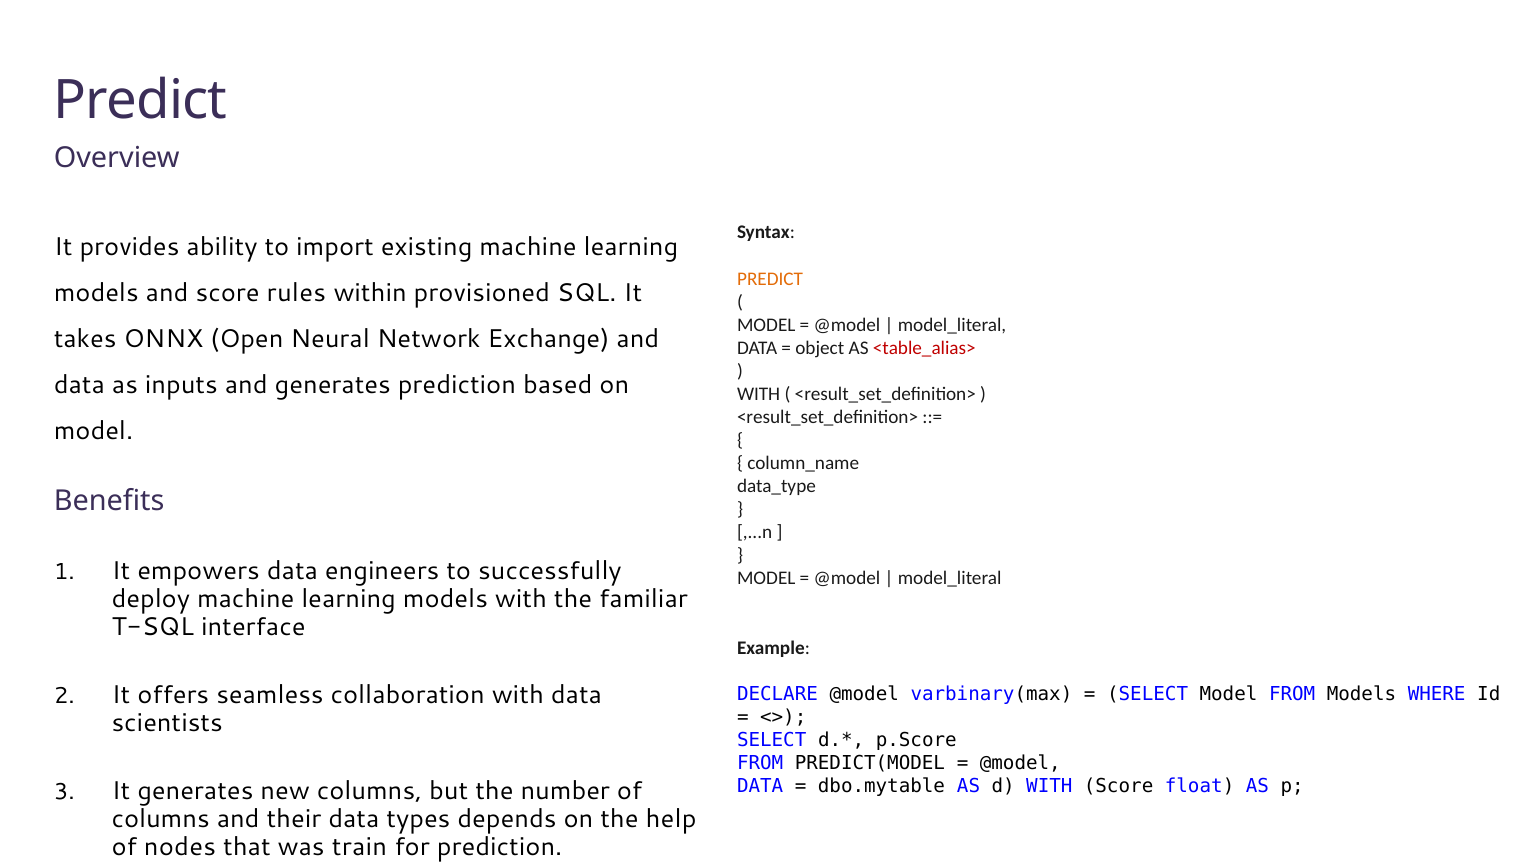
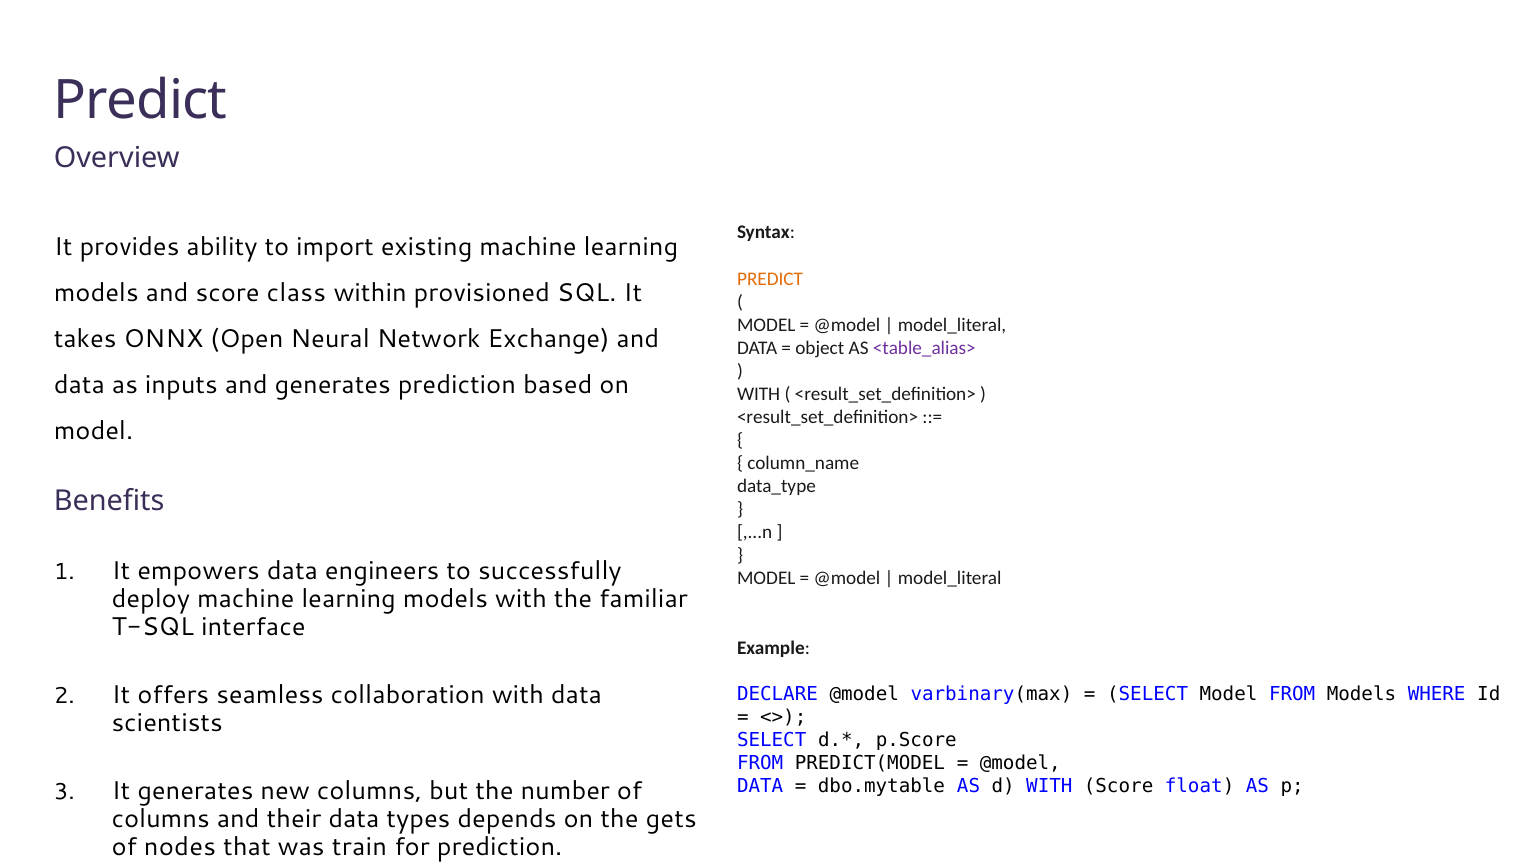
rules: rules -> class (296, 293)
<table_alias> colour: red -> purple (924, 348)
help: help -> gets (671, 820)
